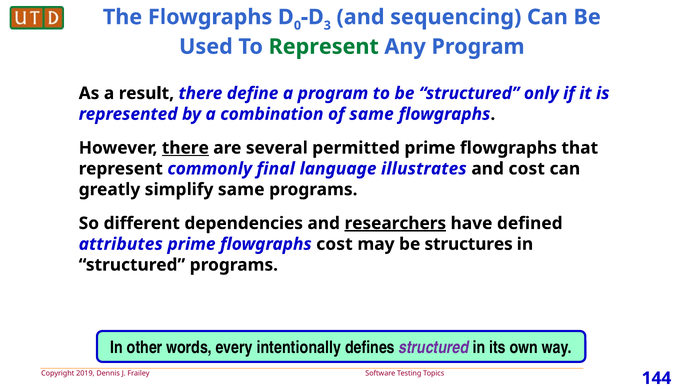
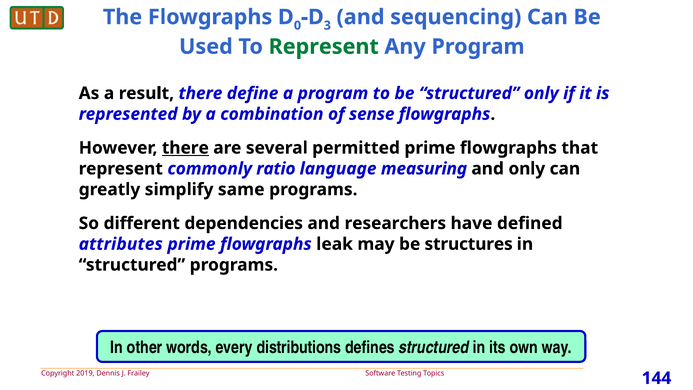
of same: same -> sense (372, 114)
final: final -> ratio (276, 169)
illustrates: illustrates -> measuring (424, 169)
and cost: cost -> only (527, 169)
researchers underline: present -> none (395, 223)
flowgraphs cost: cost -> leak (335, 244)
intentionally: intentionally -> distributions (299, 347)
structured colour: purple -> black (434, 347)
